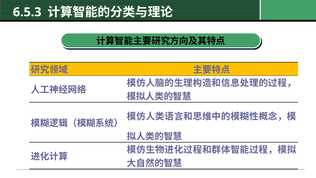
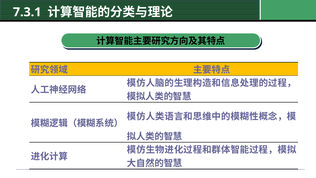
6.5.3: 6.5.3 -> 7.3.1 (27, 12)
